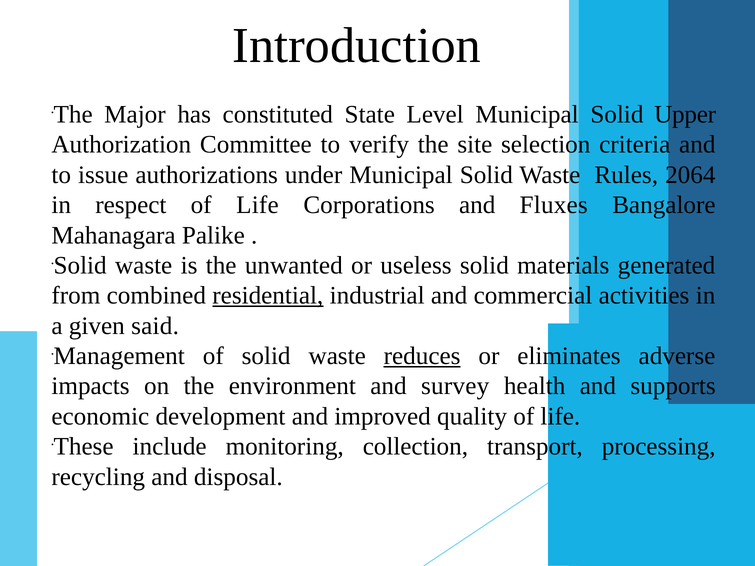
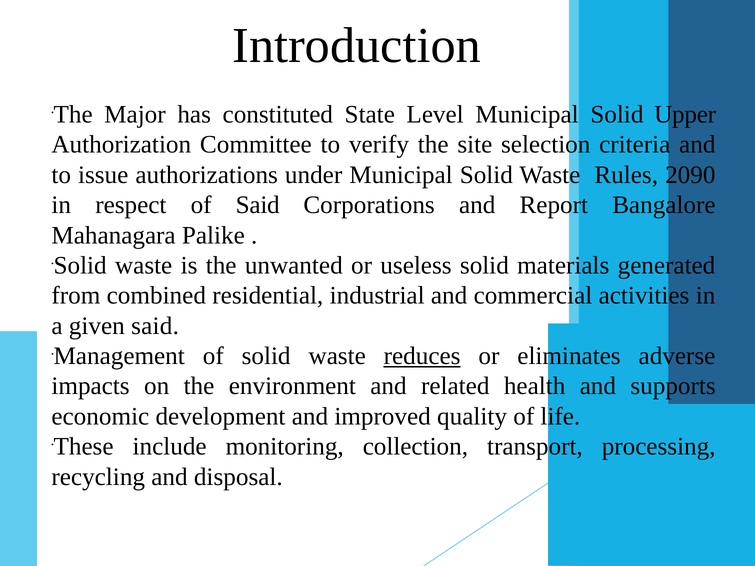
2064: 2064 -> 2090 (690, 175)
respect of Life: Life -> Said (258, 205)
Fluxes: Fluxes -> Report (554, 205)
residential underline: present -> none (268, 296)
survey: survey -> related (455, 386)
